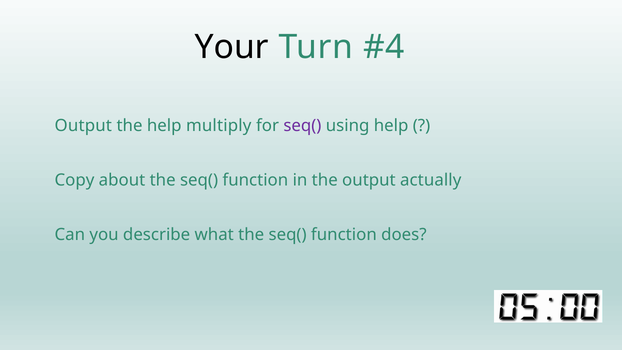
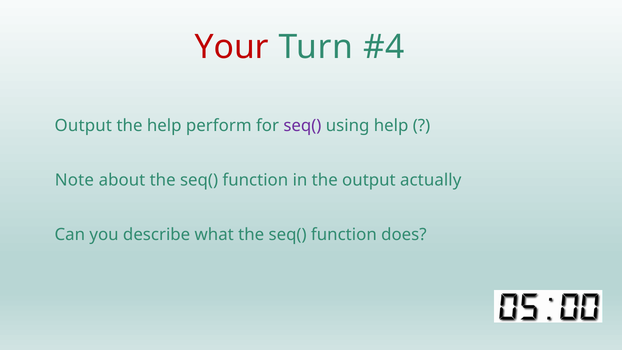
Your colour: black -> red (232, 47)
multiply: multiply -> perform (219, 126)
Copy: Copy -> Note (74, 180)
